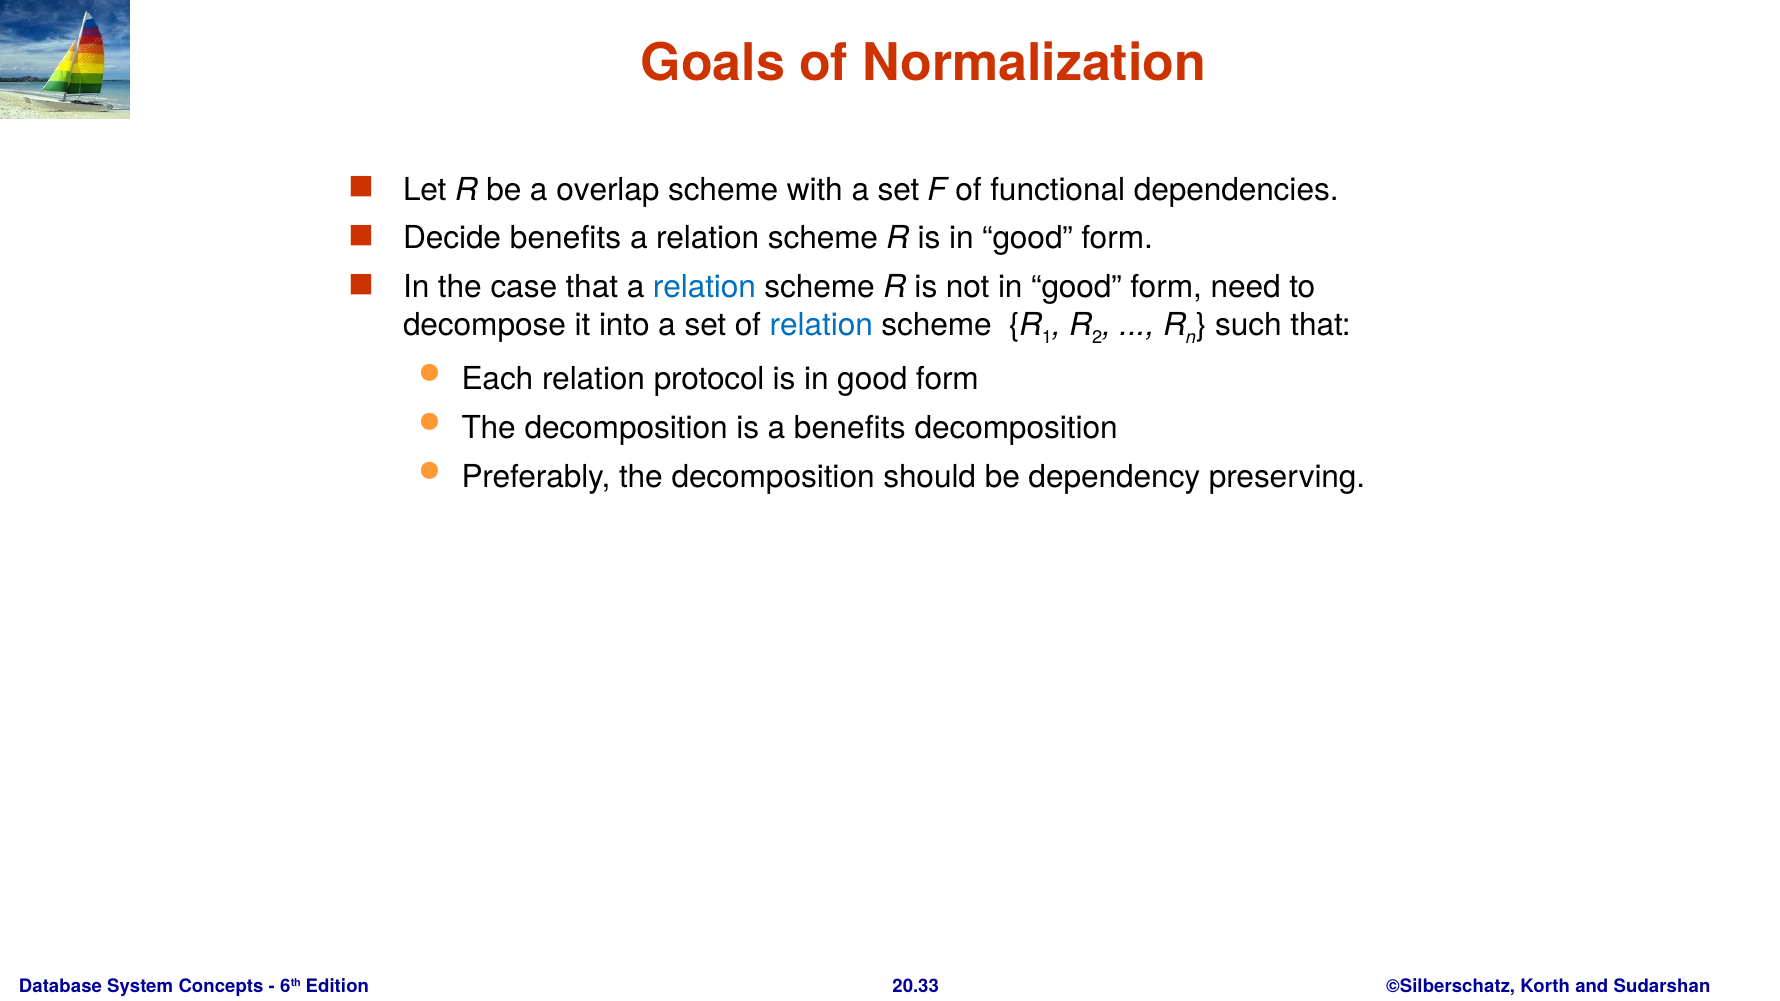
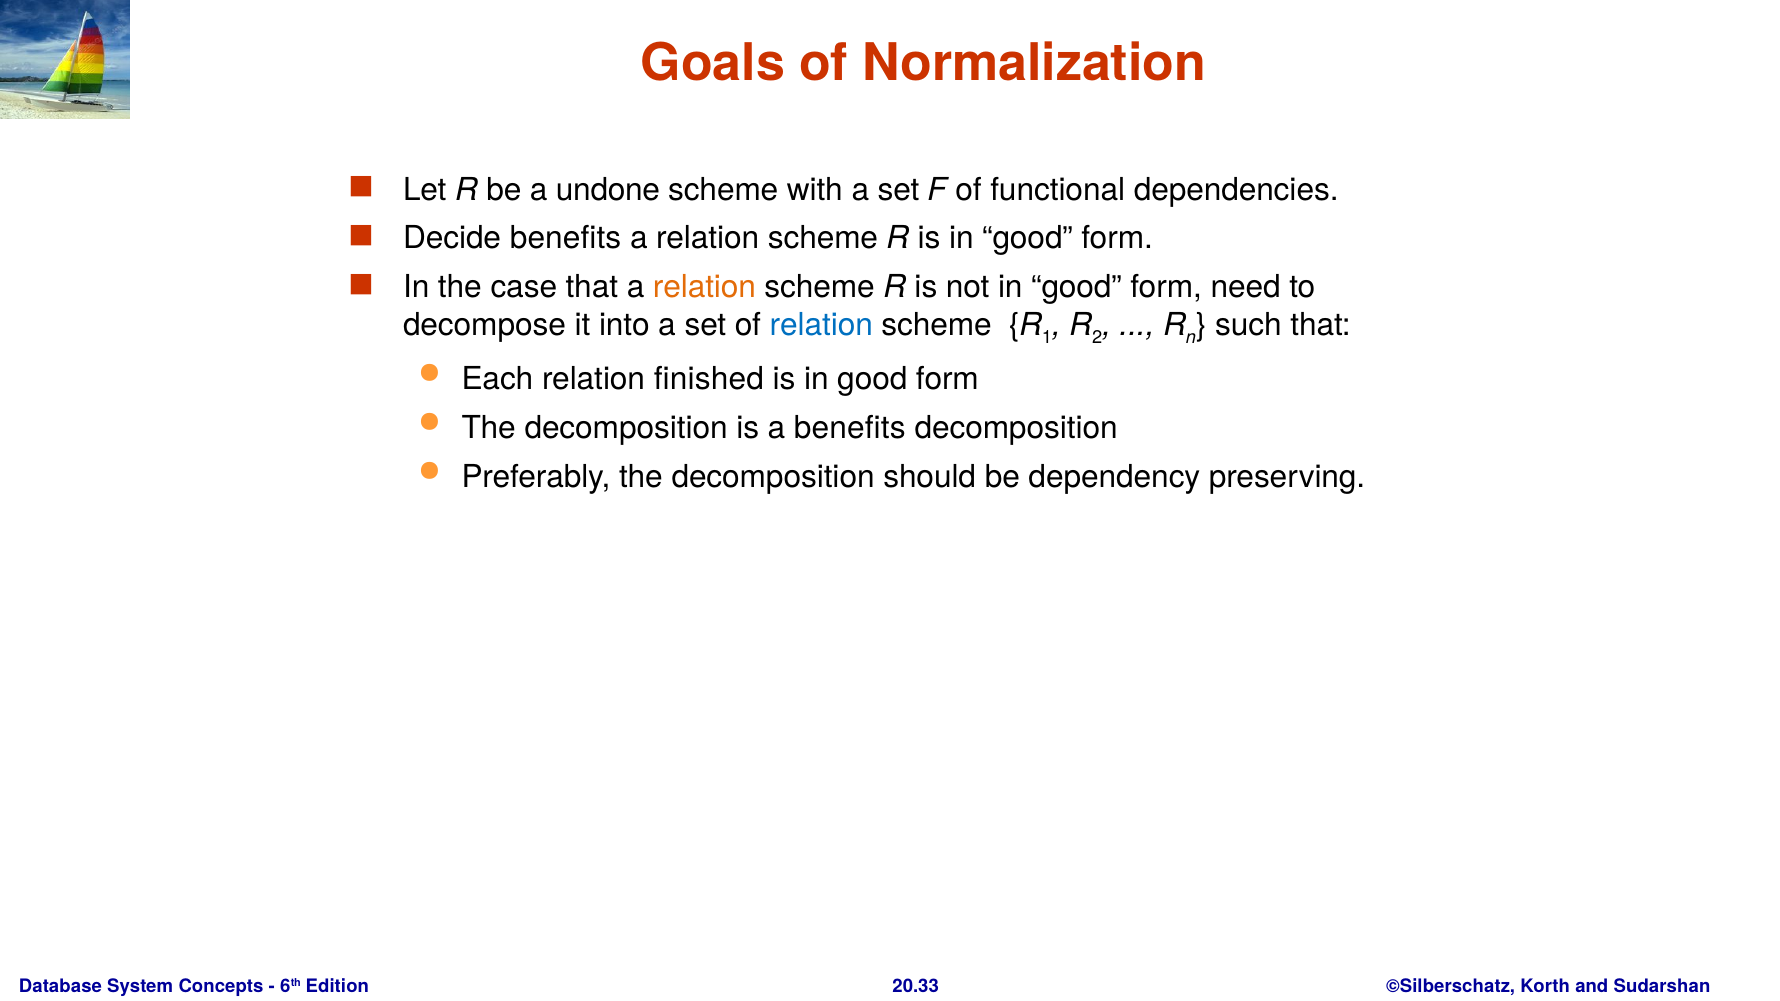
overlap: overlap -> undone (608, 190)
relation colour: blue -> orange (704, 287)
protocol: protocol -> finished (709, 379)
